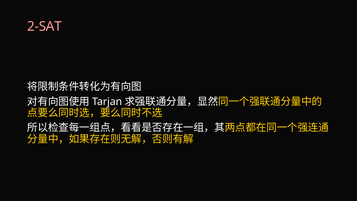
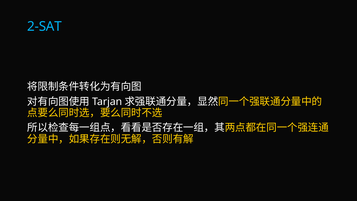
2-SAT colour: pink -> light blue (44, 27)
